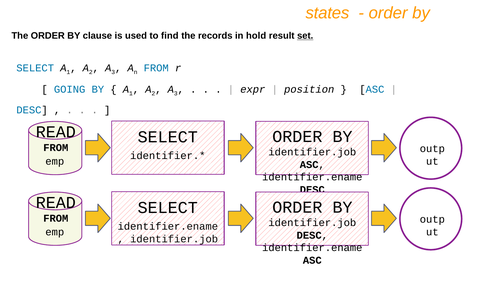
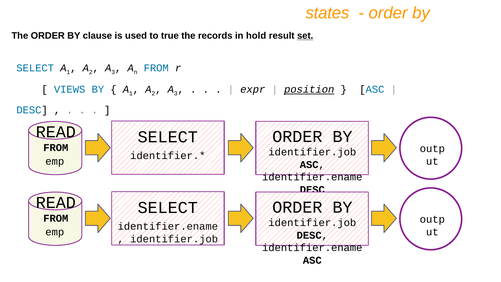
find: find -> true (170, 36)
GOING: GOING -> VIEWS (70, 89)
position underline: none -> present (309, 89)
